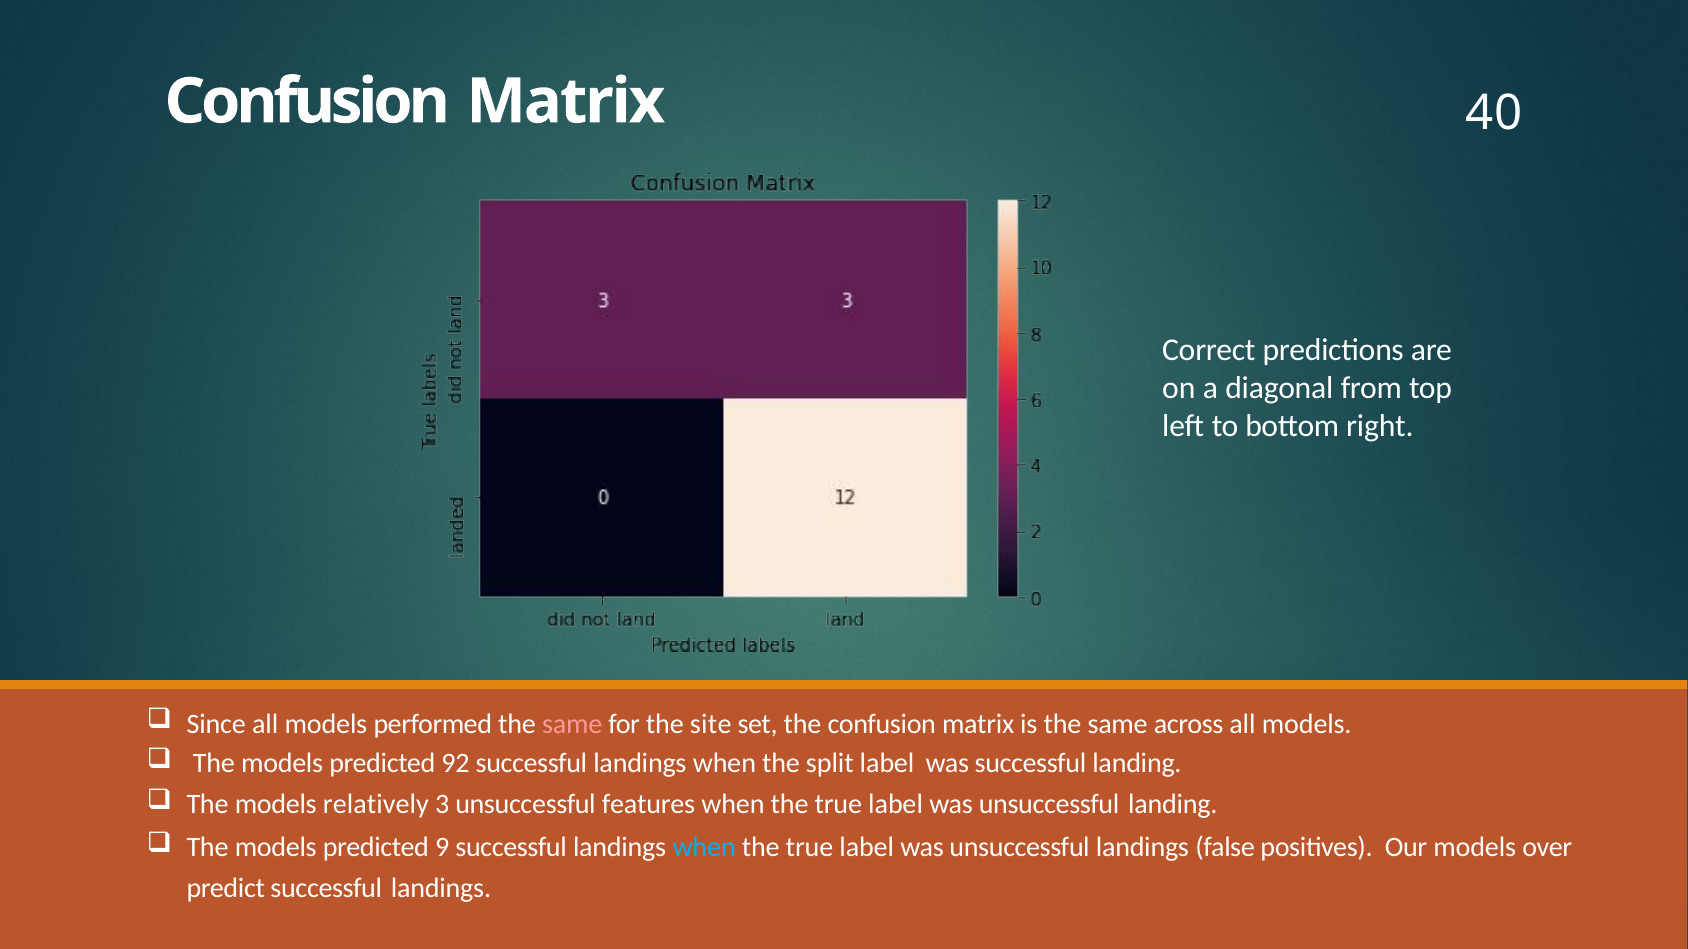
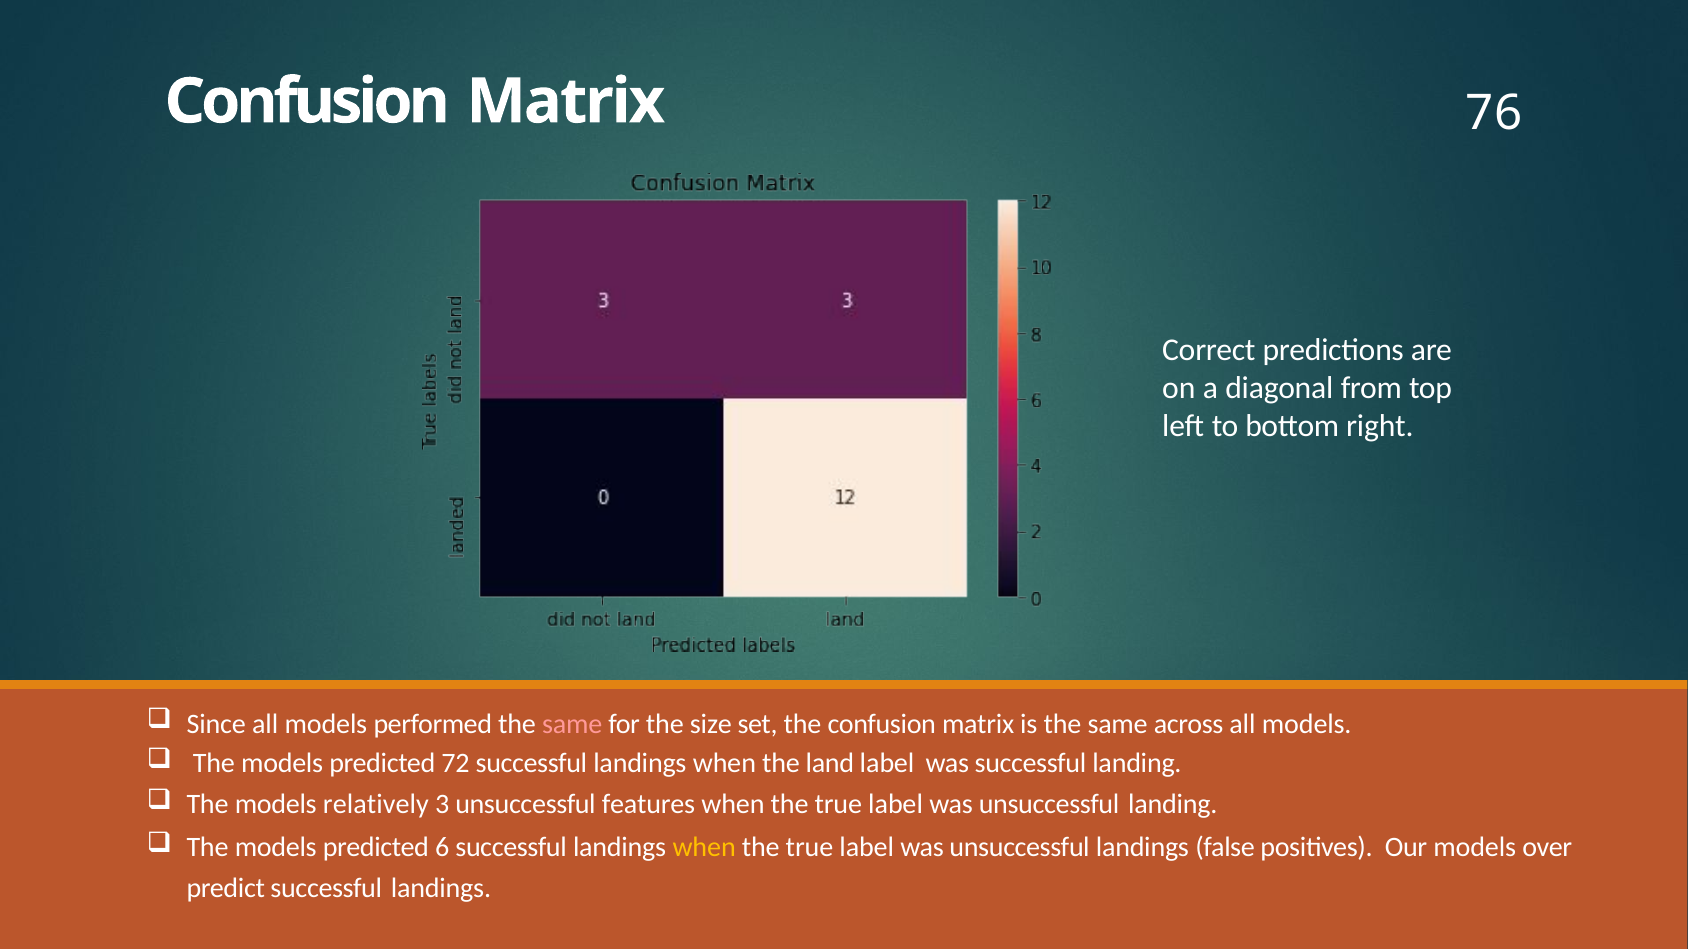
40: 40 -> 76 (1494, 113)
site: site -> size (711, 724)
92: 92 -> 72 (456, 764)
split: split -> land (830, 764)
9: 9 -> 6 (442, 848)
when colour: light blue -> yellow (704, 848)
